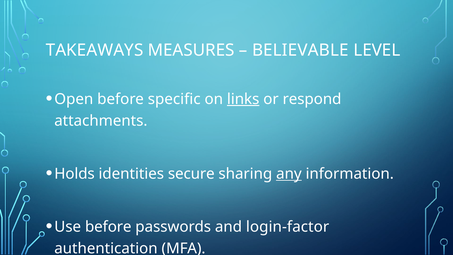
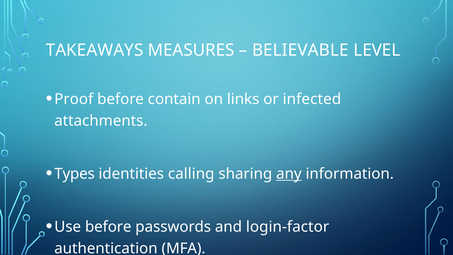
Open: Open -> Proof (74, 99)
specific: specific -> contain (174, 99)
links underline: present -> none (243, 99)
respond: respond -> infected (312, 99)
Holds: Holds -> Types (75, 174)
secure: secure -> calling (191, 174)
